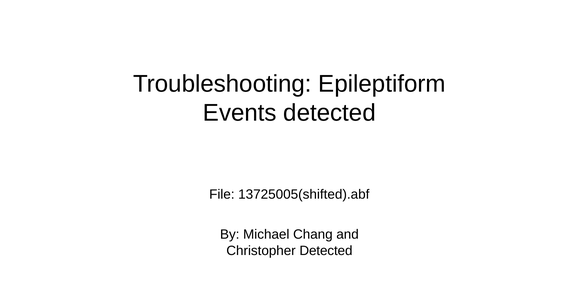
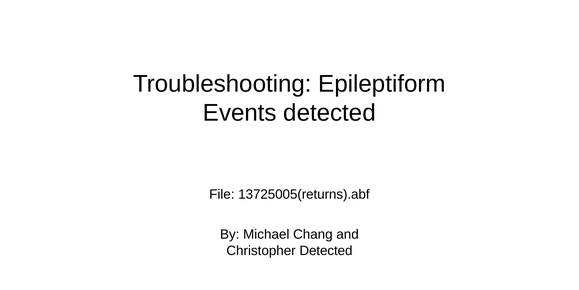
13725005(shifted).abf: 13725005(shifted).abf -> 13725005(returns).abf (304, 194)
